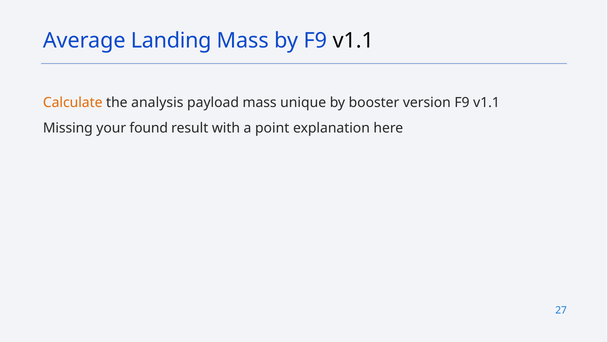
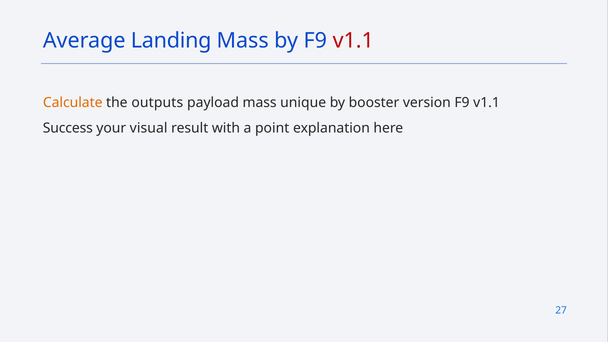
v1.1 colour: black -> red (353, 41)
analysis: analysis -> outputs (157, 103)
Missing: Missing -> Success (68, 128)
found: found -> visual (149, 128)
